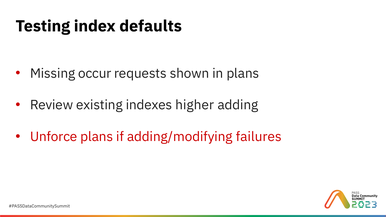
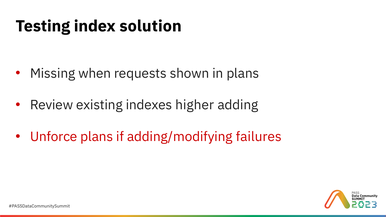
defaults: defaults -> solution (151, 26)
occur: occur -> when (95, 74)
